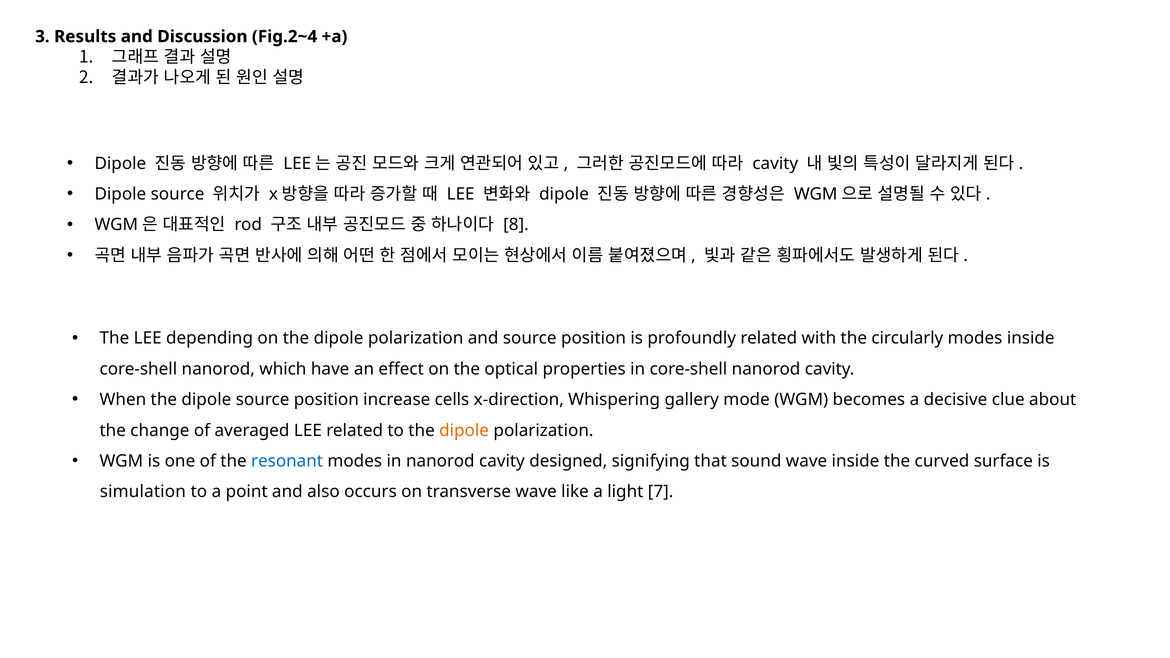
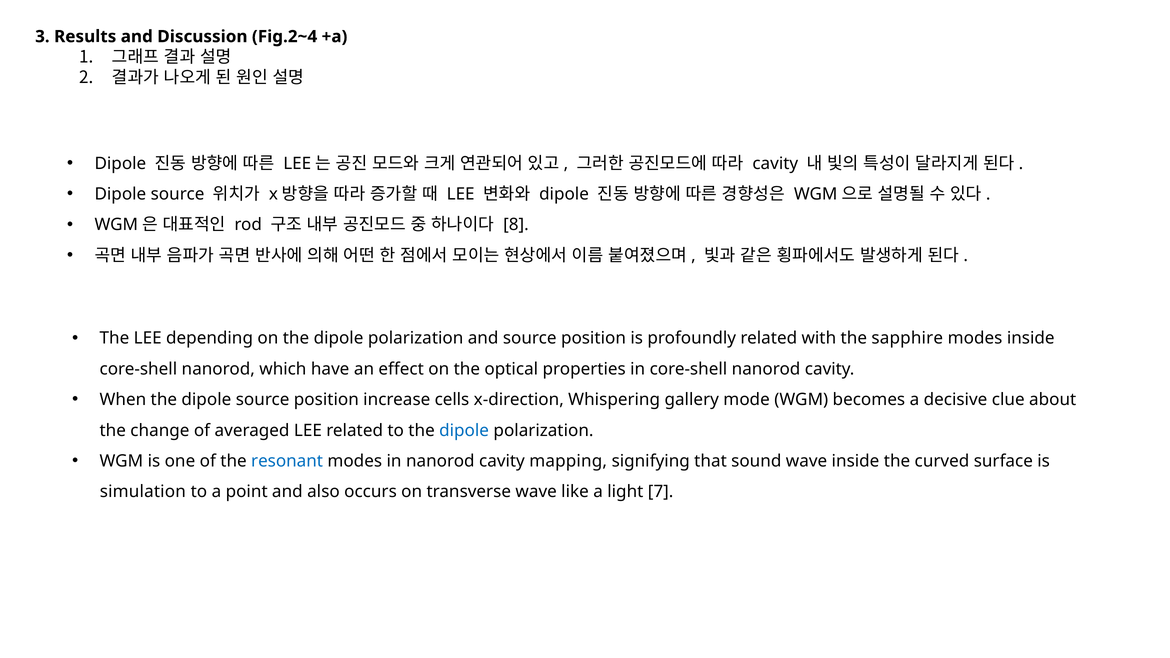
circularly: circularly -> sapphire (907, 338)
dipole colour: orange -> blue (464, 430)
designed: designed -> mapping (568, 461)
